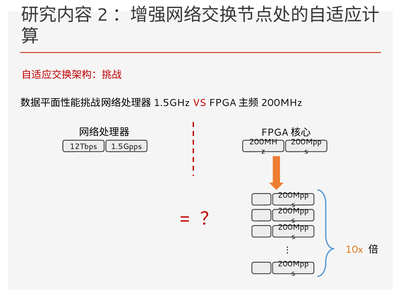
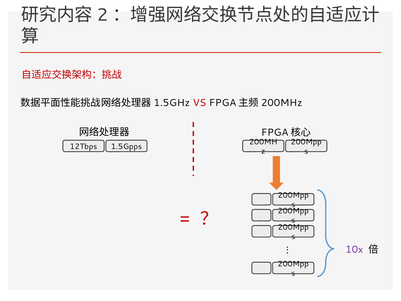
10x colour: orange -> purple (354, 249)
